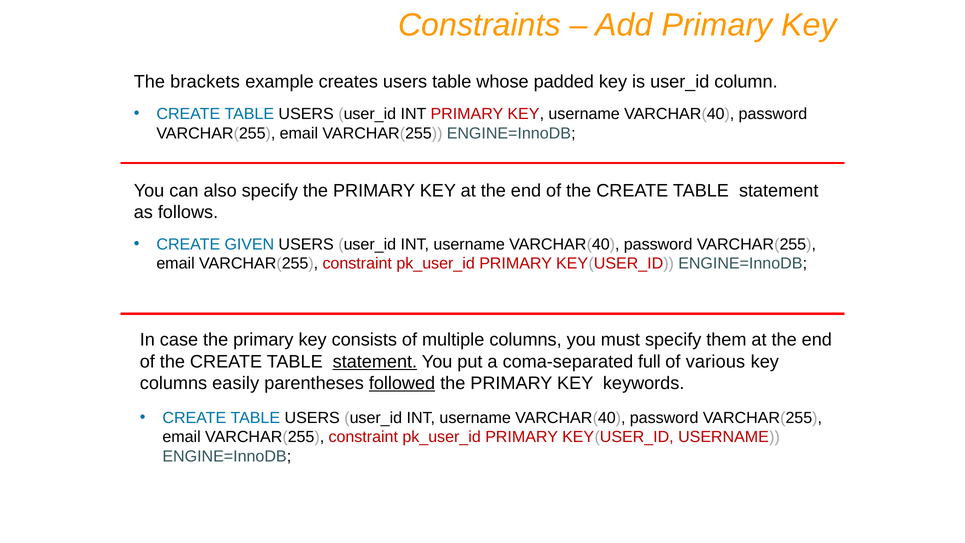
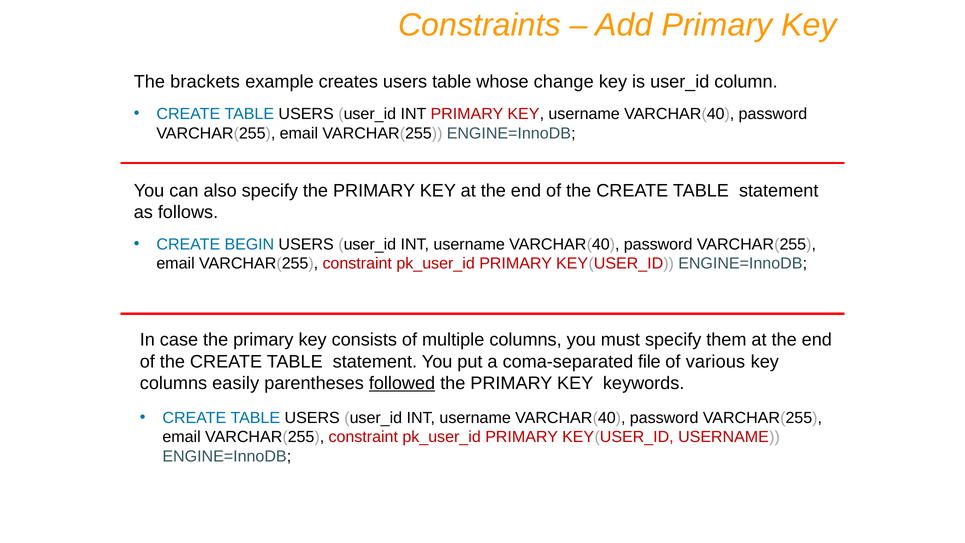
padded: padded -> change (564, 82)
GIVEN: GIVEN -> BEGIN (249, 244)
statement underline: present -> none (375, 362)
full: full -> file (649, 362)
